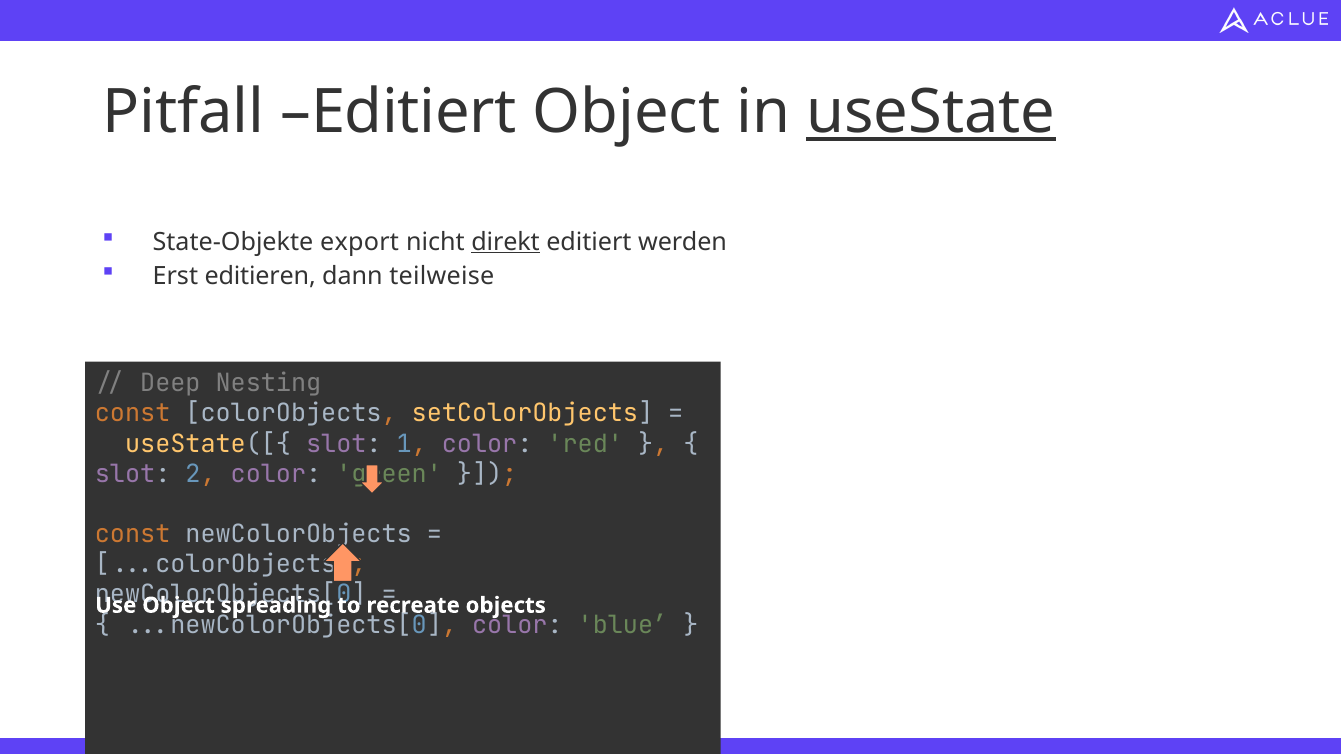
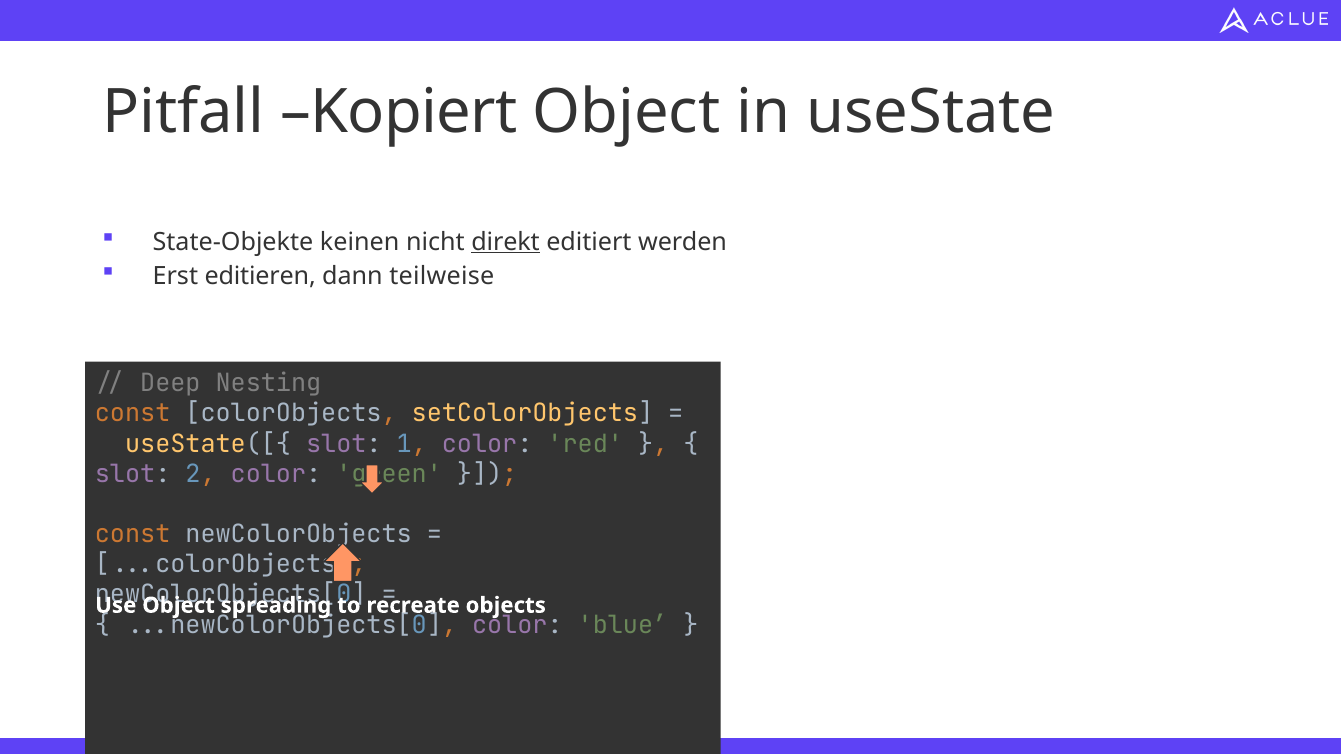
Pitfall Editiert: Editiert -> Kopiert (399, 113)
useState underline: present -> none (931, 113)
export: export -> keinen (360, 242)
